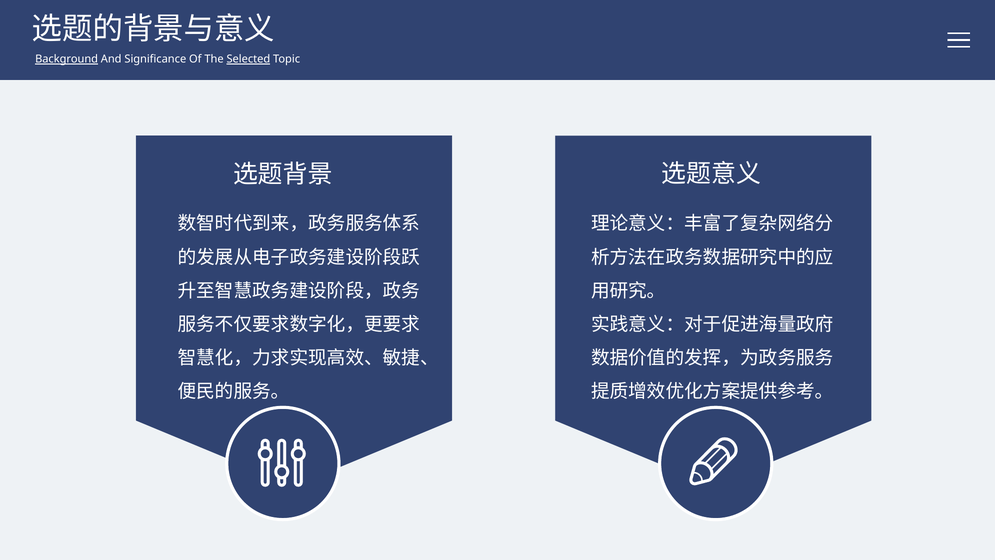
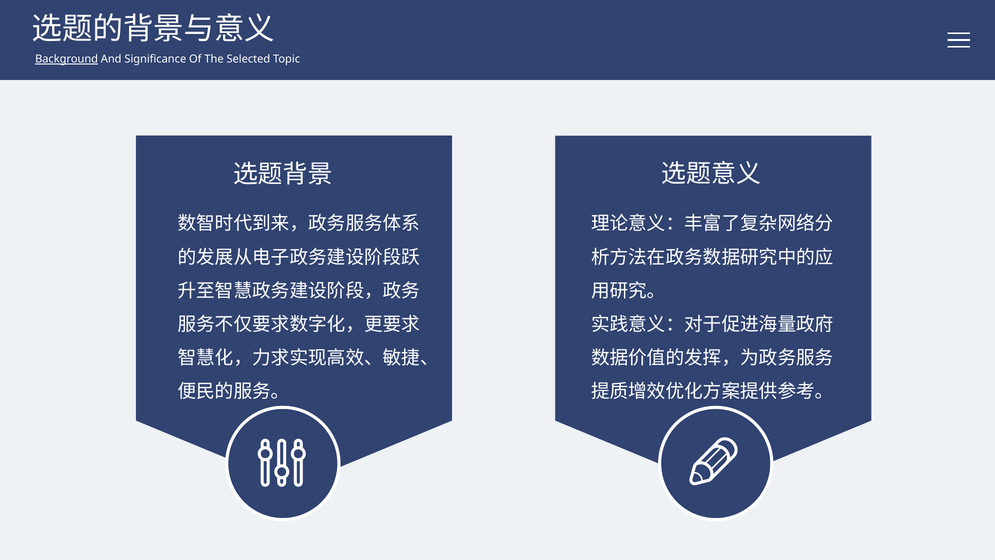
Selected underline: present -> none (248, 59)
